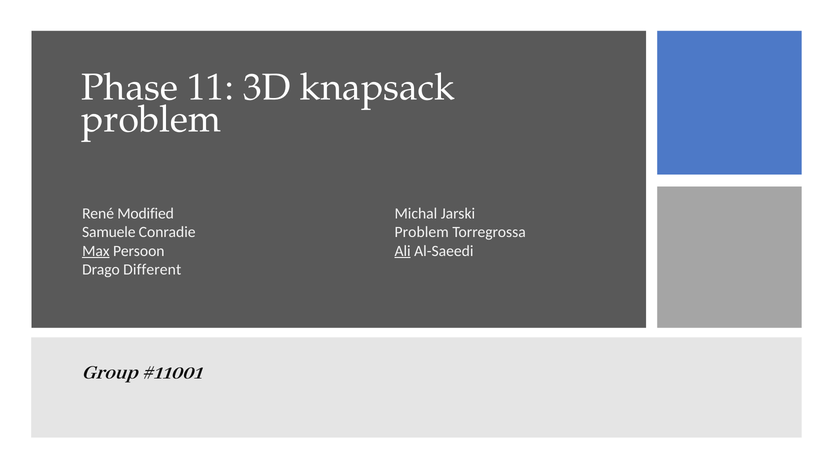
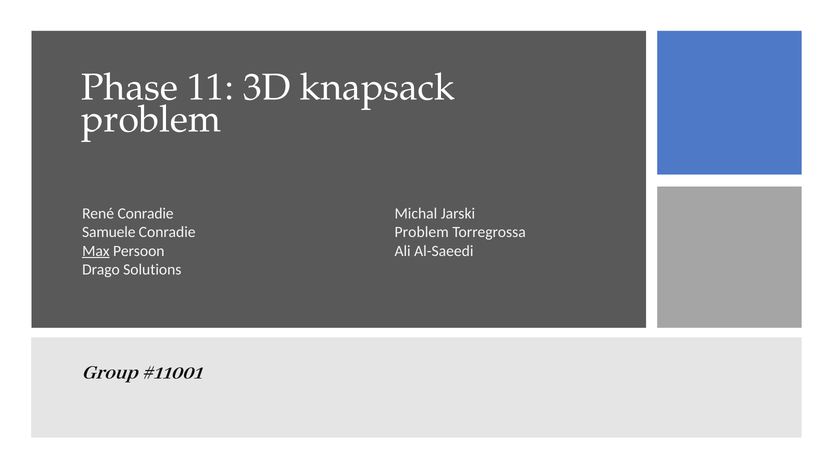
René Modified: Modified -> Conradie (146, 213)
Ali underline: present -> none (403, 251)
Different: Different -> Solutions (152, 269)
